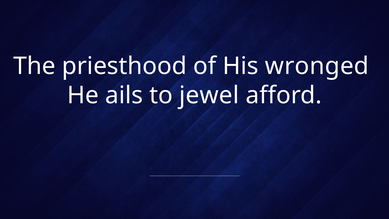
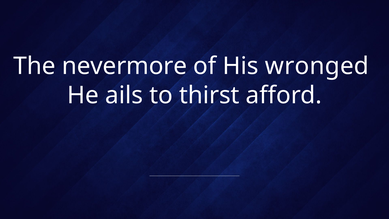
priesthood: priesthood -> nevermore (124, 66)
jewel: jewel -> thirst (209, 95)
